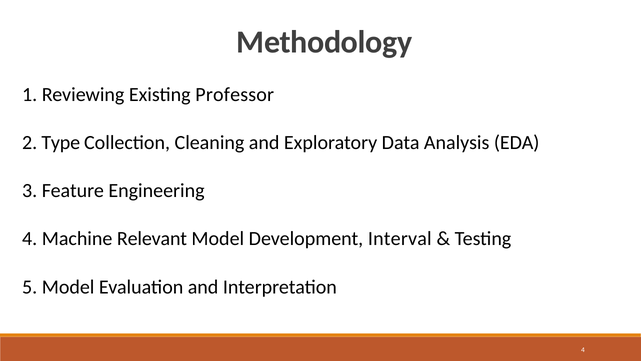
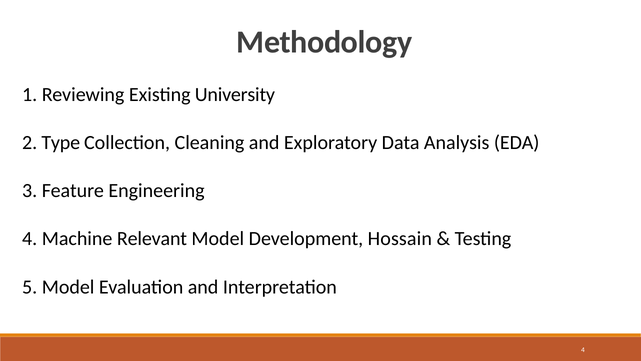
Professor: Professor -> University (235, 94)
Interval: Interval -> Hossain (400, 239)
